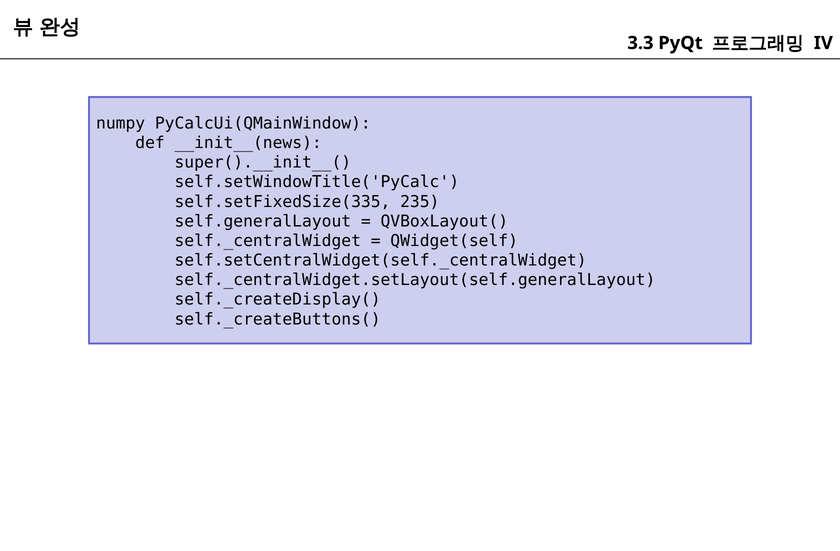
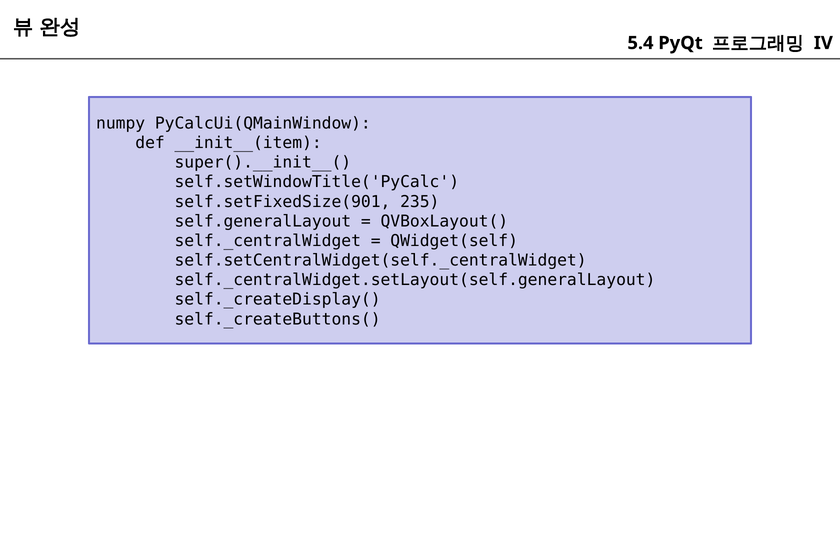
3.3: 3.3 -> 5.4 (640, 43)
__init__(news: __init__(news -> __init__(item (248, 143)
self.setFixedSize(335: self.setFixedSize(335 -> self.setFixedSize(901 (282, 202)
